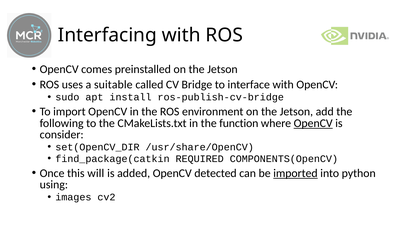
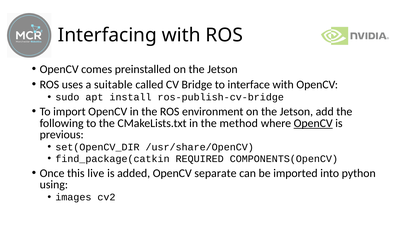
function: function -> method (239, 123)
consider: consider -> previous (62, 135)
will: will -> live (96, 173)
detected: detected -> separate (215, 173)
imported underline: present -> none (295, 173)
